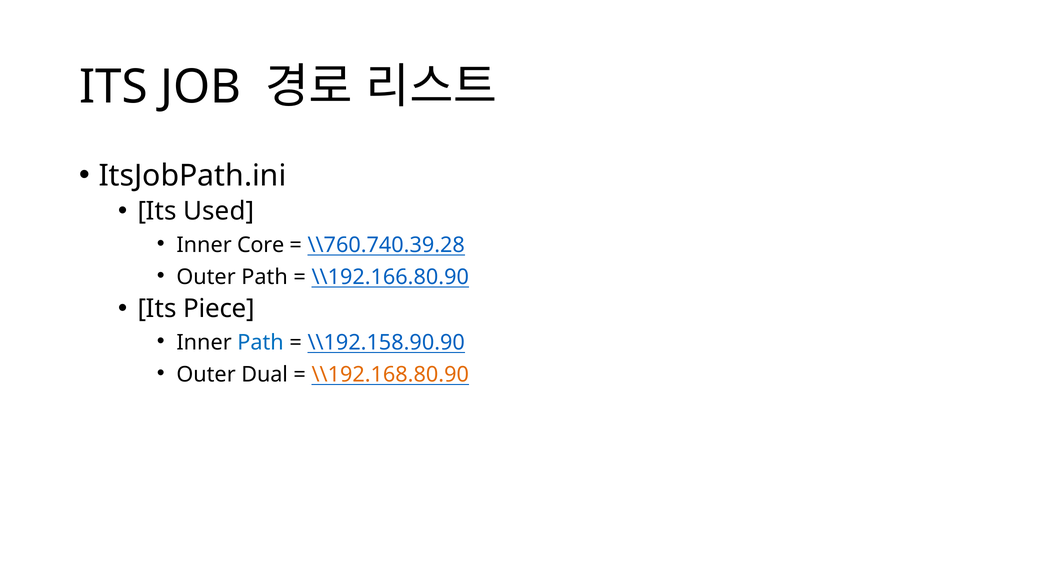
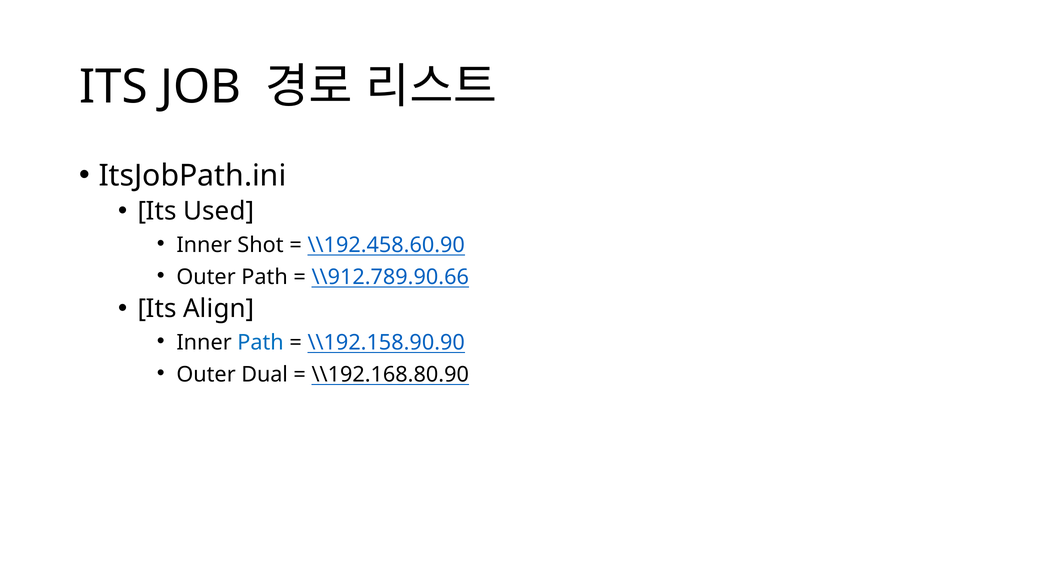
Core: Core -> Shot (260, 245)
\\760.740.39.28: \\760.740.39.28 -> \\192.458.60.90 (386, 245)
\\192.166.80.90: \\192.166.80.90 -> \\912.789.90.66 (390, 277)
Piece: Piece -> Align (219, 309)
\\192.168.80.90 colour: orange -> black (390, 374)
